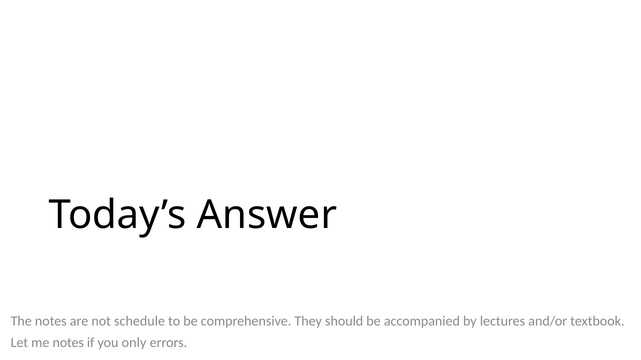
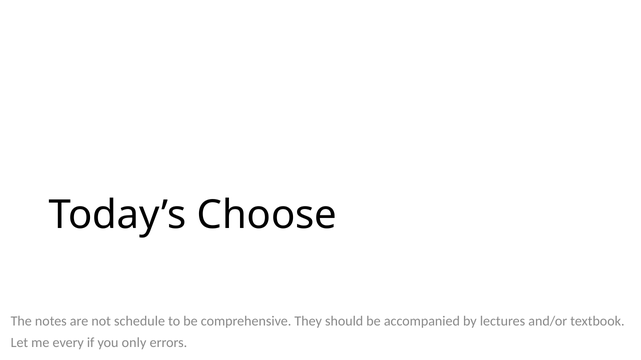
Answer: Answer -> Choose (267, 216)
me notes: notes -> every (68, 343)
